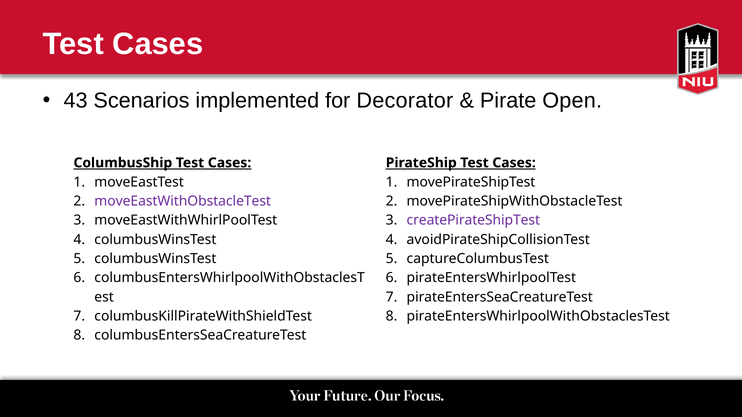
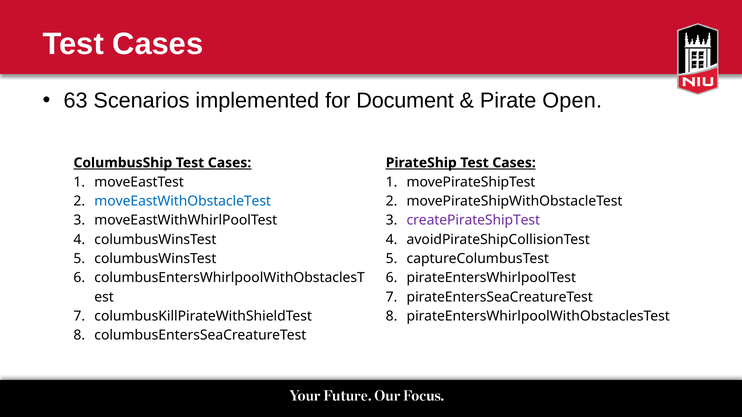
43: 43 -> 63 (76, 101)
Decorator: Decorator -> Document (405, 101)
moveEastWithObstacleTest colour: purple -> blue (183, 201)
